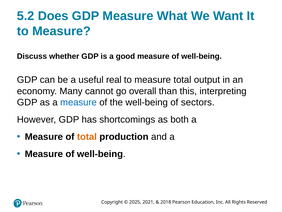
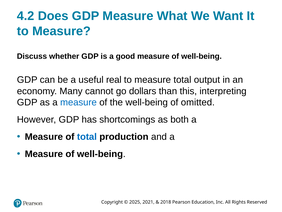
5.2: 5.2 -> 4.2 (26, 16)
overall: overall -> dollars (143, 91)
sectors: sectors -> omitted (198, 102)
total colour: orange -> blue (87, 136)
